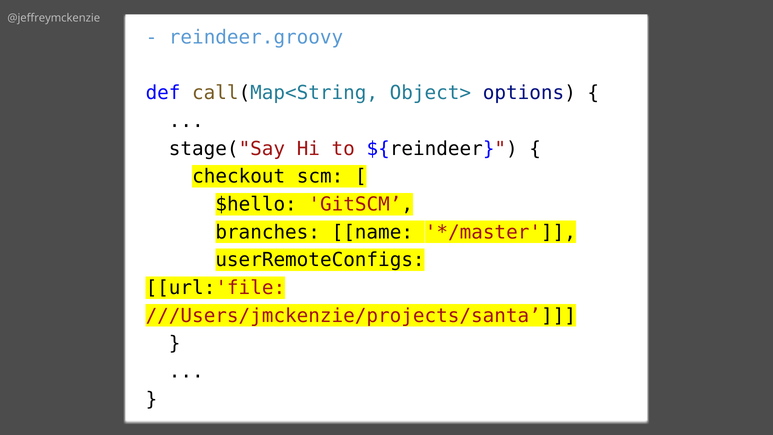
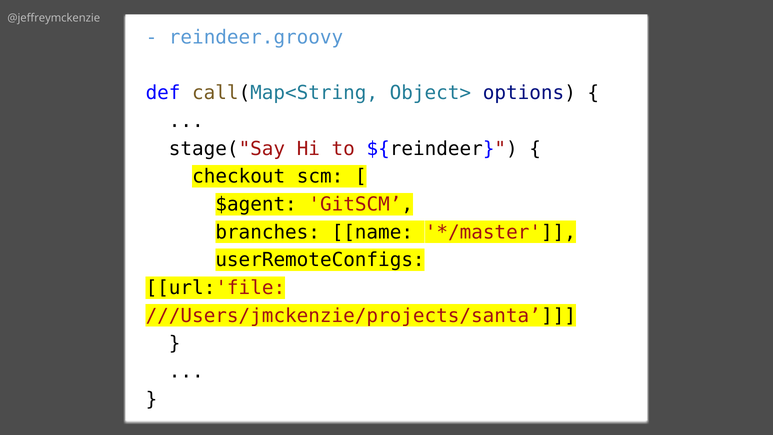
$hello: $hello -> $agent (256, 204)
